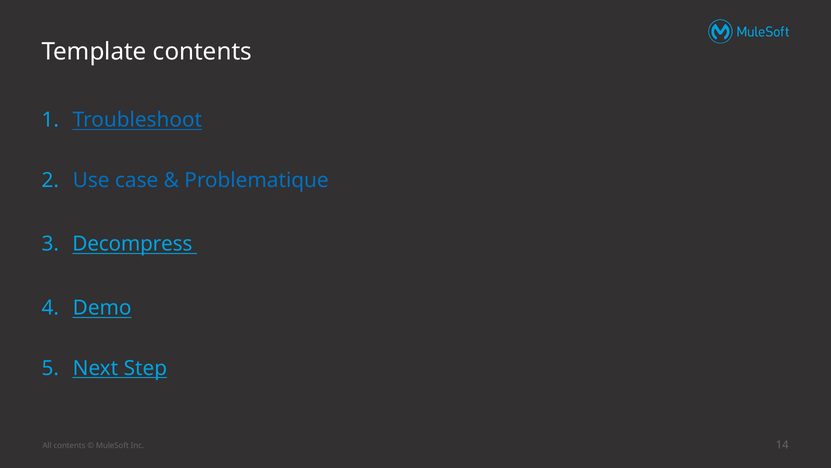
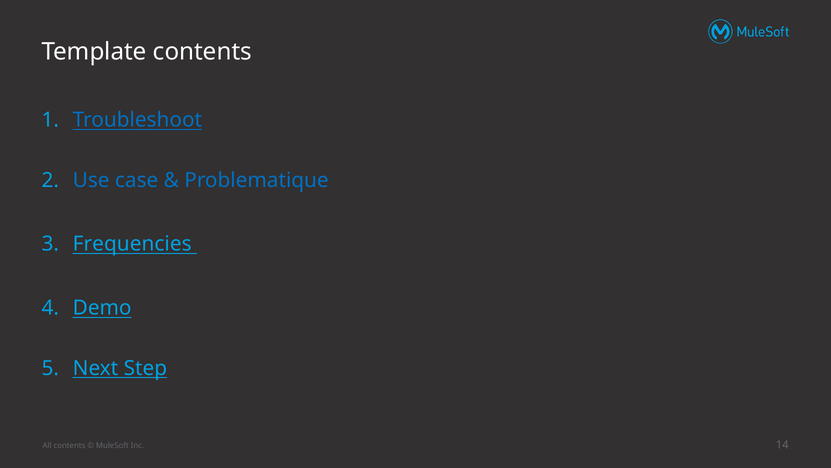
Decompress: Decompress -> Frequencies (132, 244)
